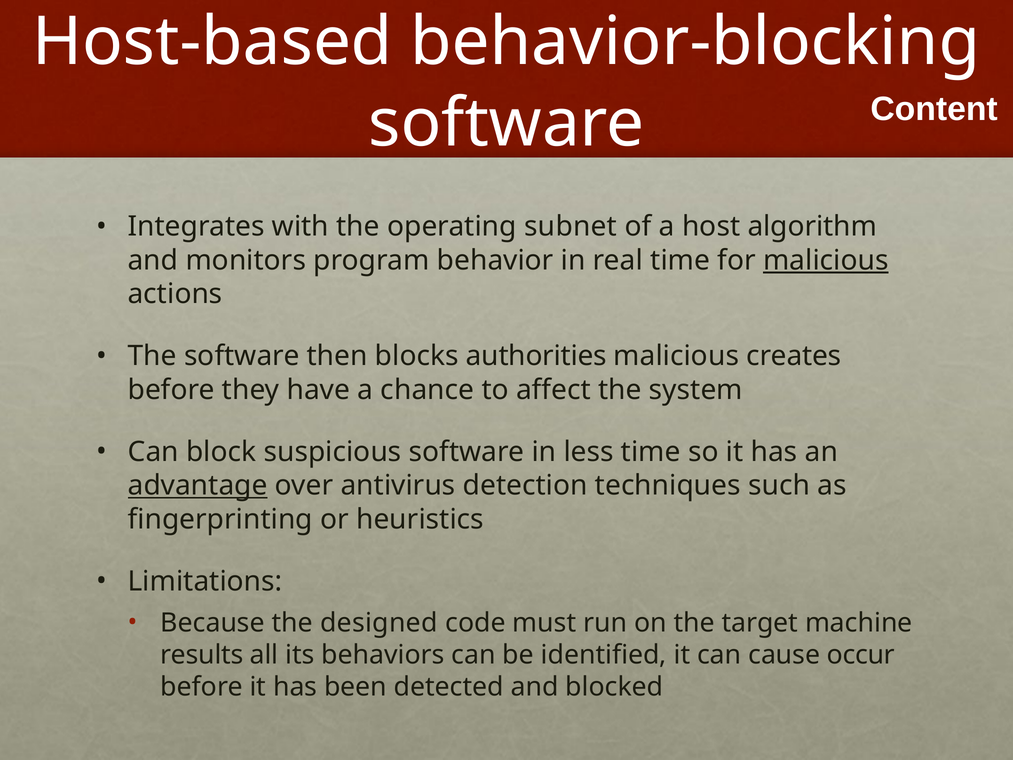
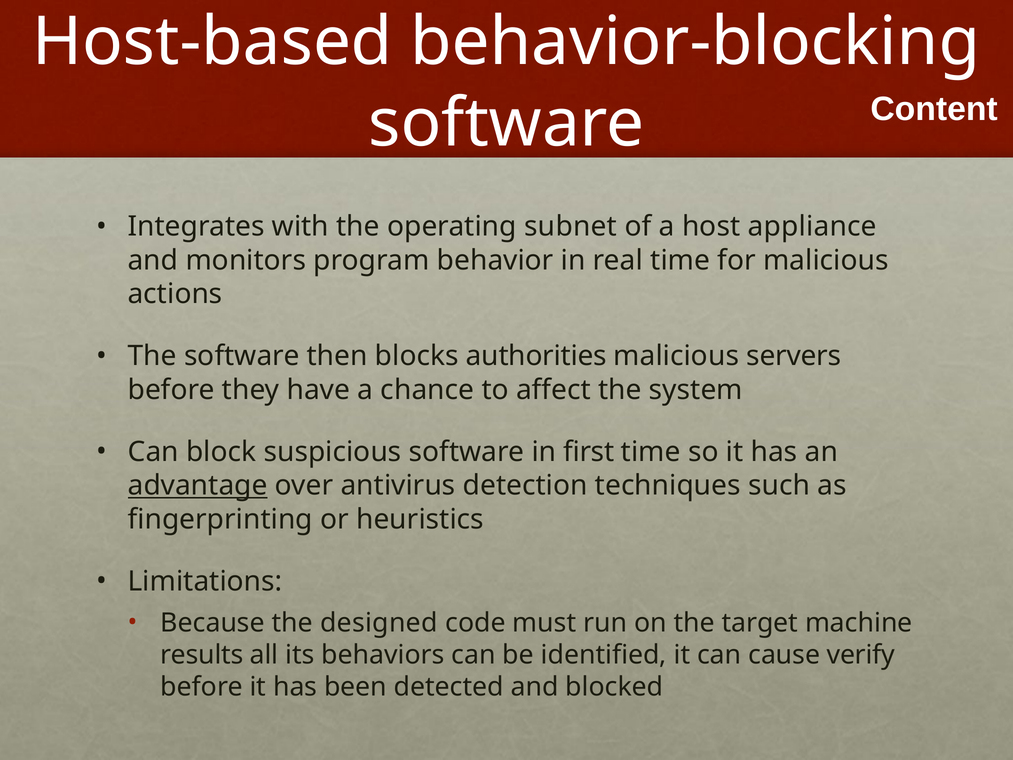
algorithm: algorithm -> appliance (812, 227)
malicious underline: present -> none (826, 260)
creates: creates -> servers (794, 356)
less: less -> first (589, 452)
occur: occur -> verify (861, 655)
